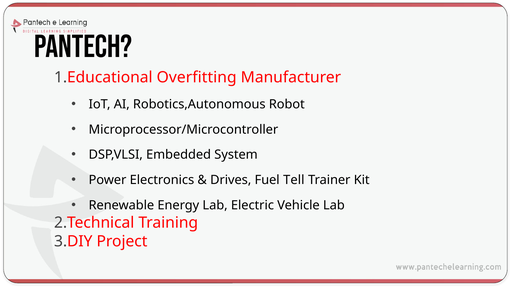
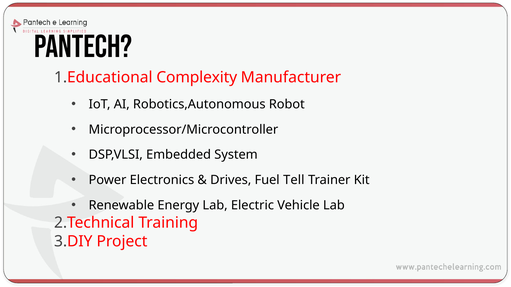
Overfitting: Overfitting -> Complexity (197, 78)
